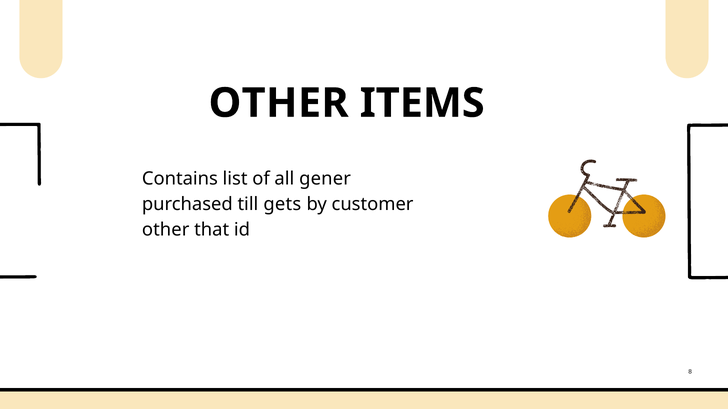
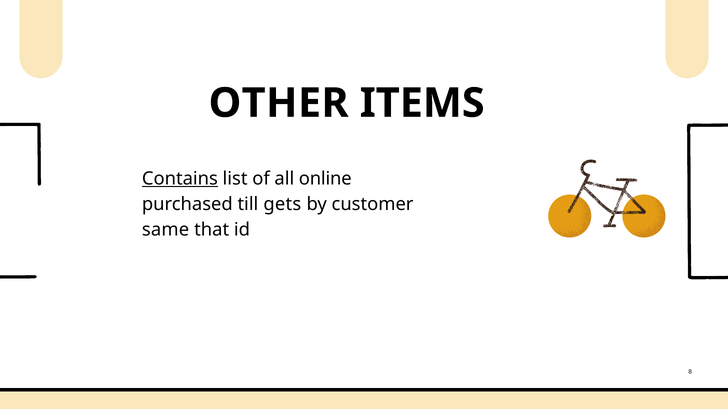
Contains underline: none -> present (180, 179)
gener: gener -> online (325, 179)
other: other -> same (166, 230)
